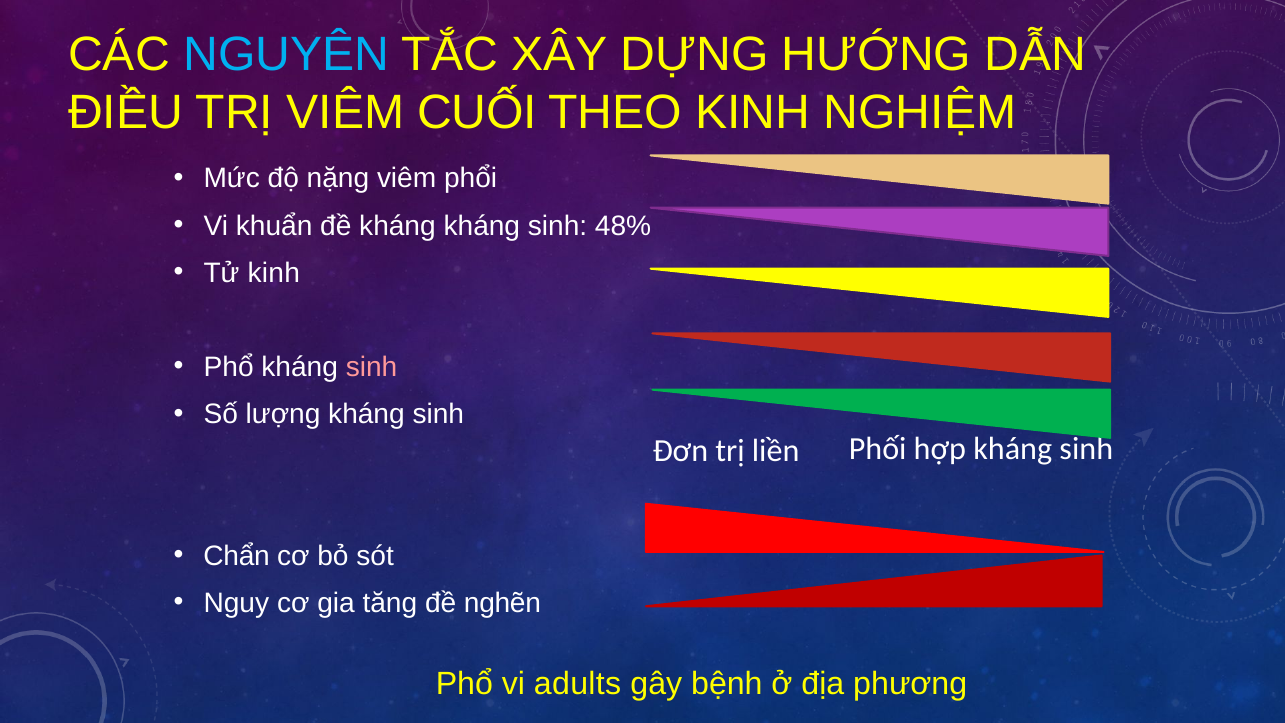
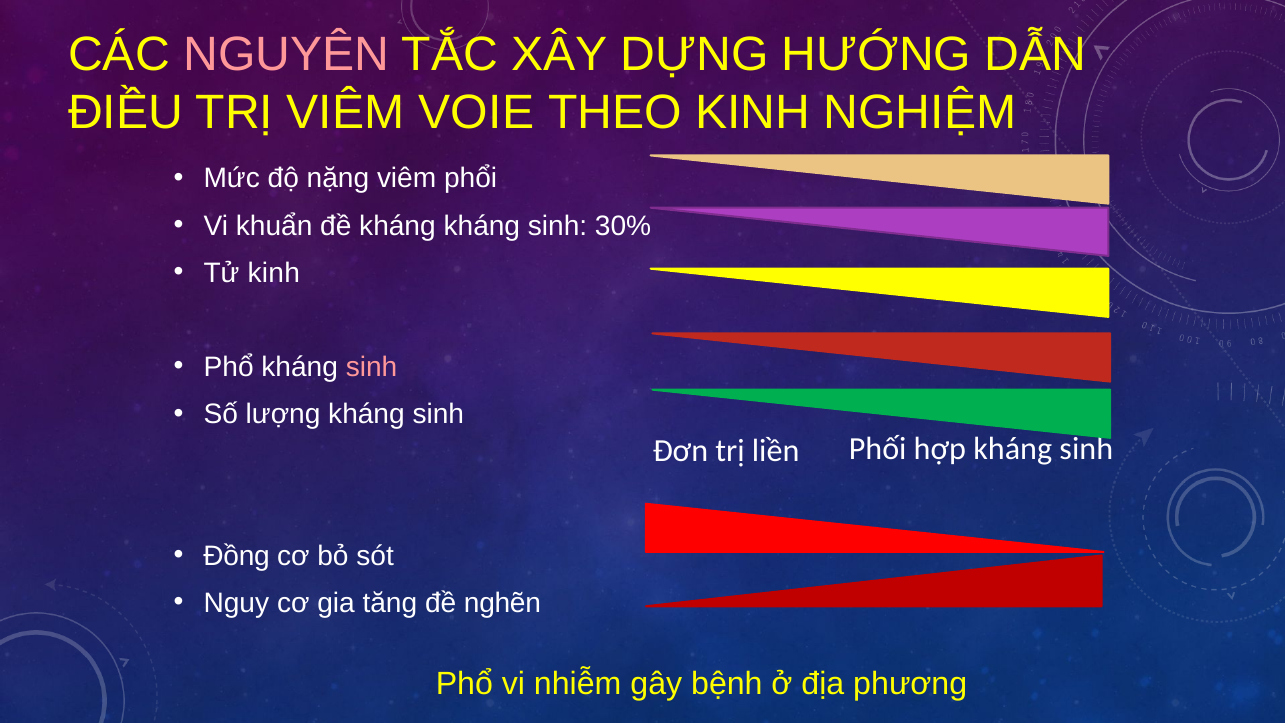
NGUYÊN colour: light blue -> pink (286, 55)
CUỐI: CUỐI -> VOIE (476, 113)
48%: 48% -> 30% (623, 226)
Chẩn: Chẩn -> Đồng (237, 556)
adults: adults -> nhiễm (578, 684)
